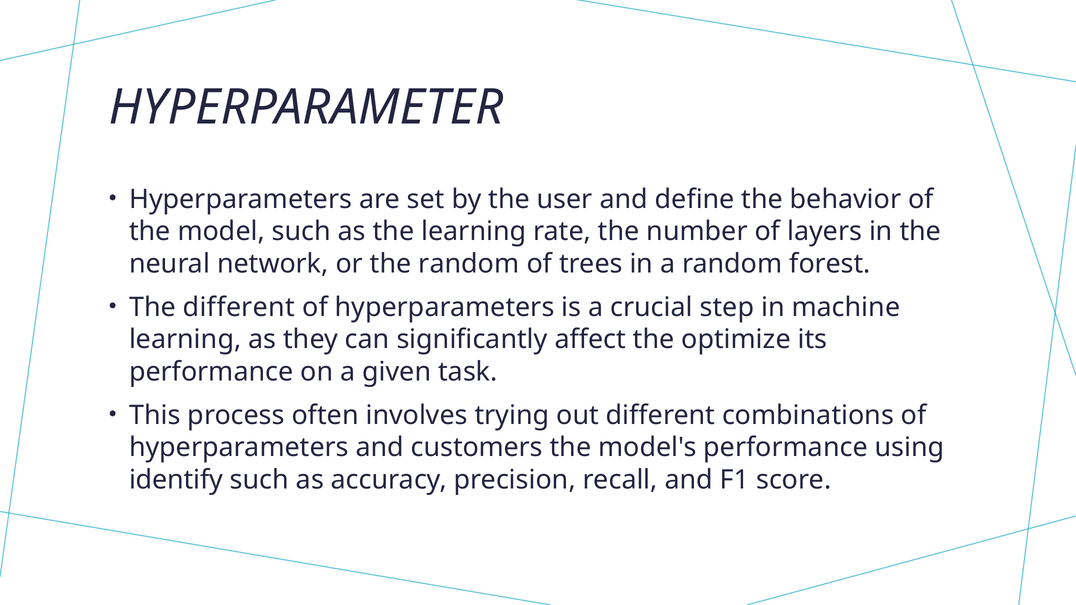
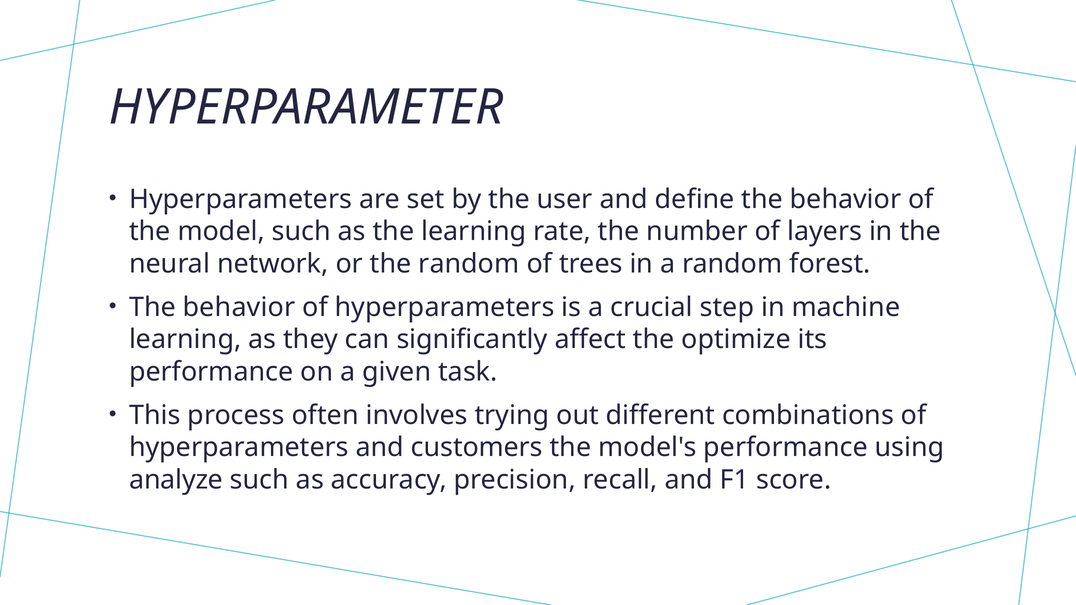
different: different -> behavior (239, 307)
identify: identify -> analyze (176, 480)
